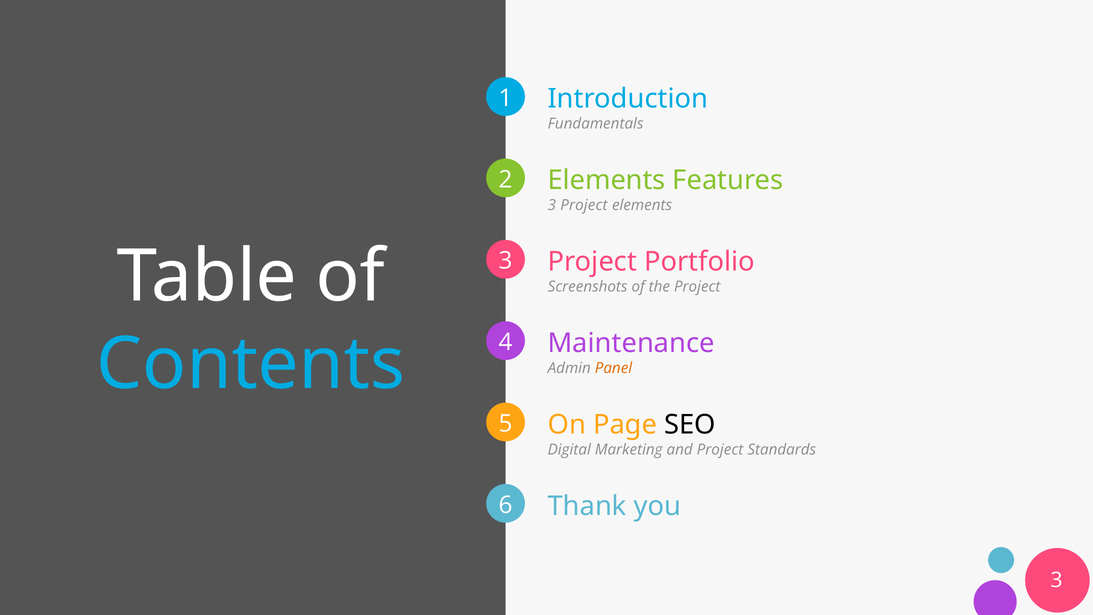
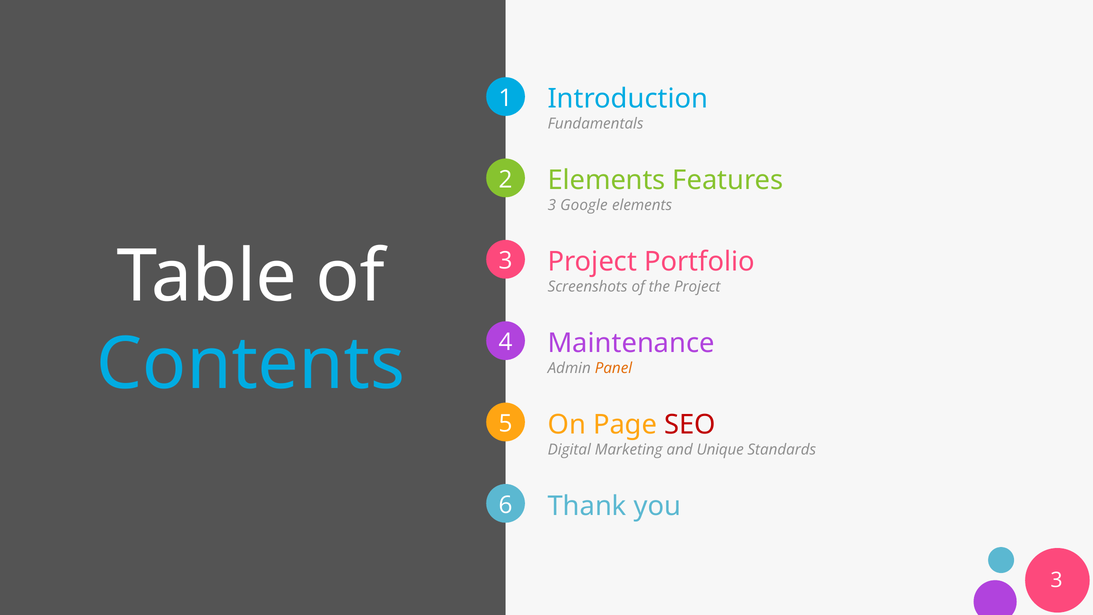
3 Project: Project -> Google (584, 205)
SEO colour: black -> red (690, 424)
and Project: Project -> Unique (720, 450)
